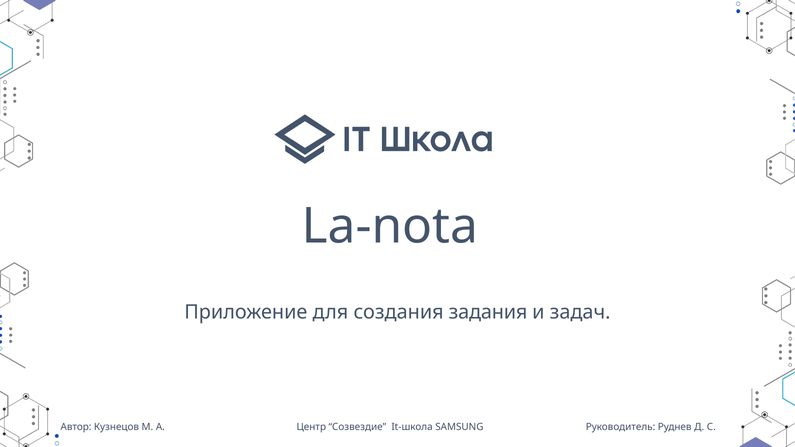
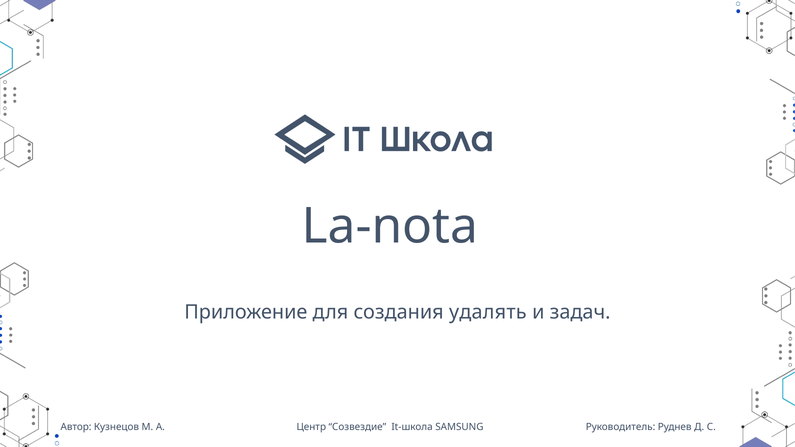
задания: задания -> удалять (488, 312)
